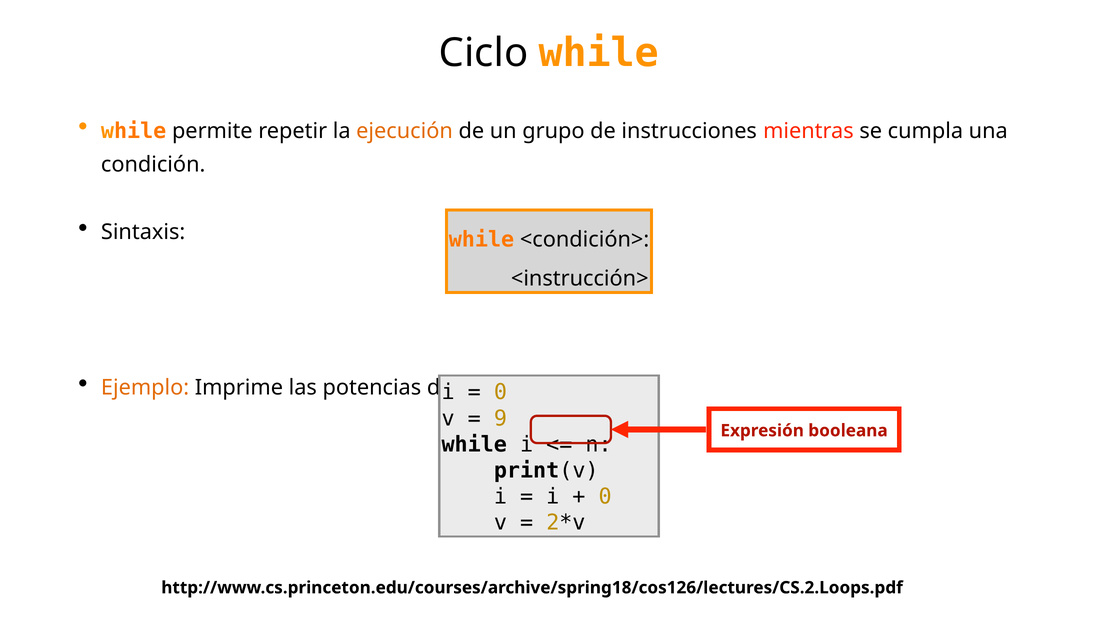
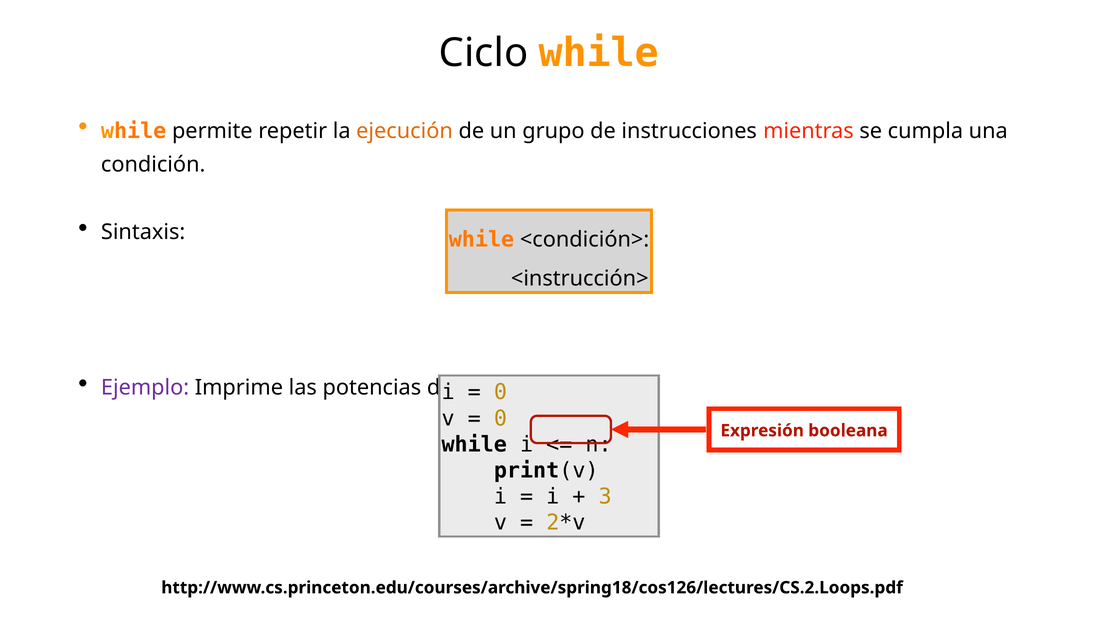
Ejemplo colour: orange -> purple (145, 388)
9: 9 -> 0 (500, 418)
0: 0 -> 3 (605, 496)
